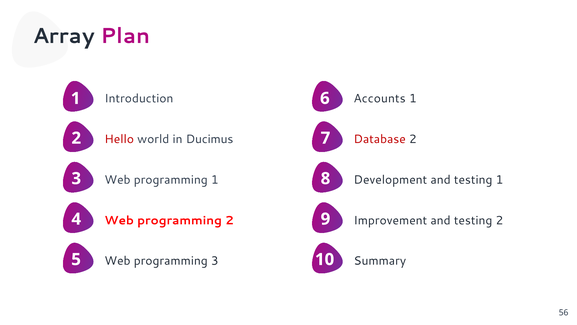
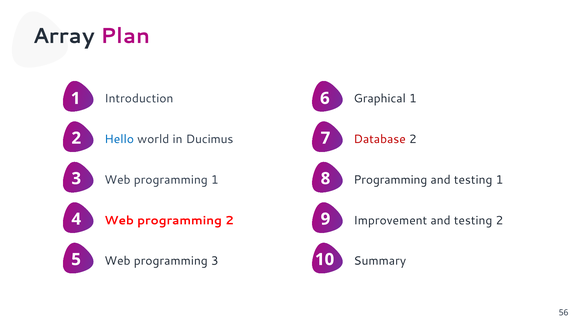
Accounts: Accounts -> Graphical (380, 99)
Hello colour: red -> blue (119, 139)
Development: Development -> Programming (390, 180)
